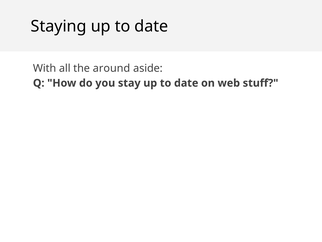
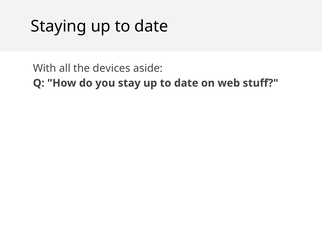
around: around -> devices (111, 68)
